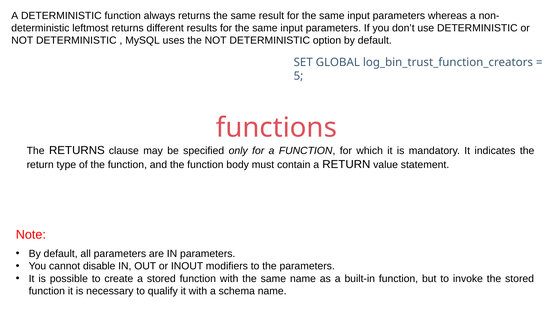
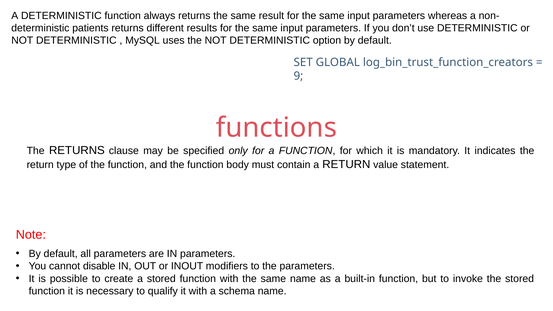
leftmost: leftmost -> patients (90, 28)
5: 5 -> 9 (298, 76)
